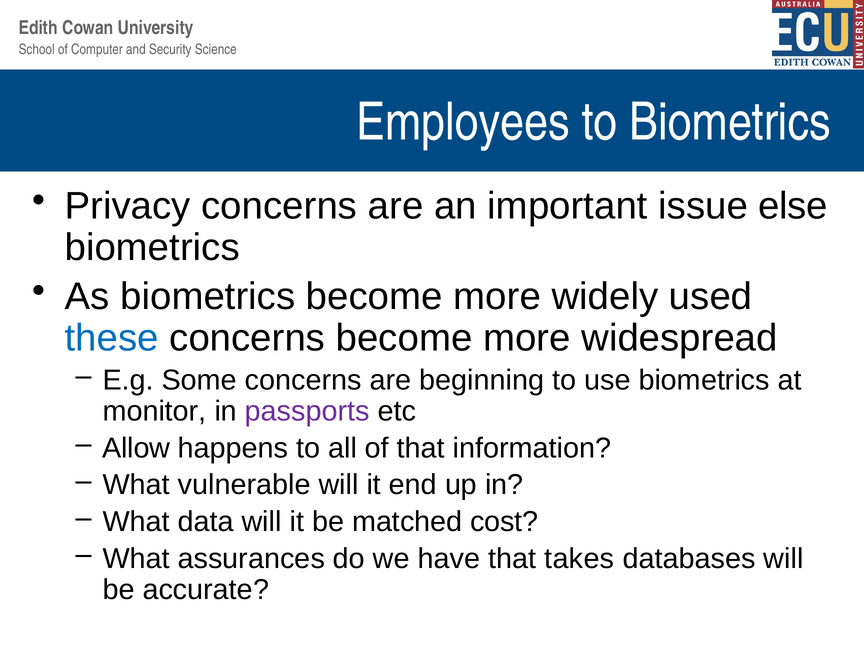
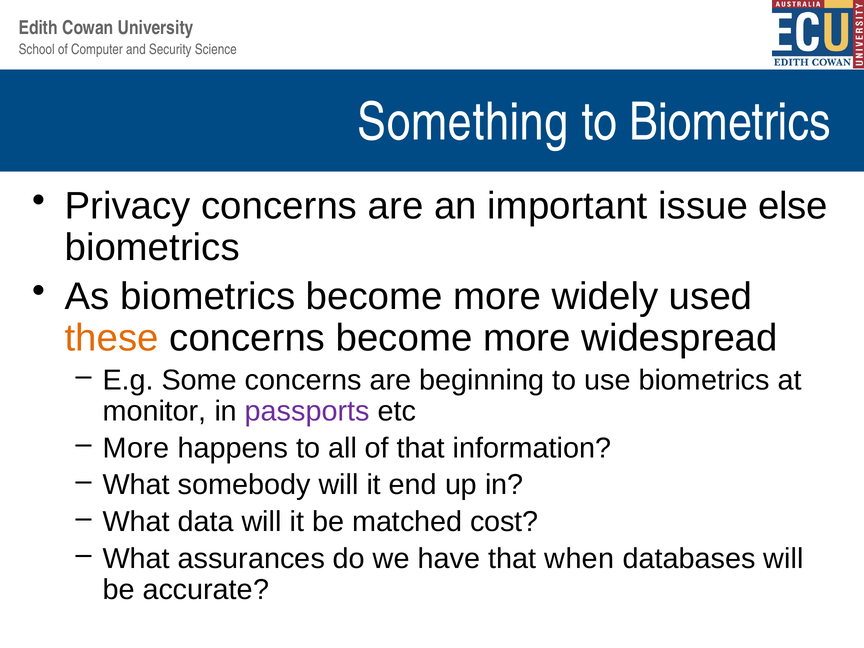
Employees: Employees -> Something (463, 122)
these colour: blue -> orange (112, 338)
Allow: Allow -> More (136, 448)
vulnerable: vulnerable -> somebody (244, 485)
takes: takes -> when (579, 559)
